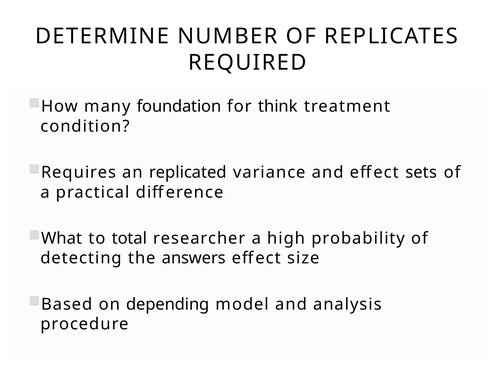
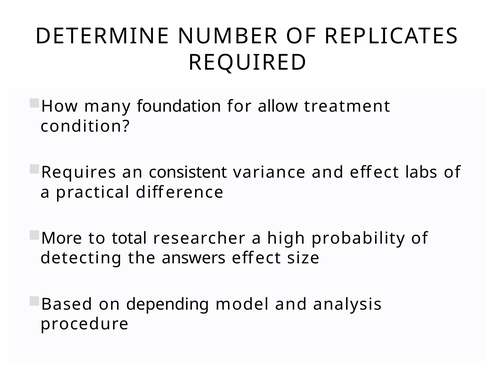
think: think -> allow (278, 107)
replicated: replicated -> consistent (188, 173)
sets: sets -> labs (421, 173)
What: What -> More (62, 239)
